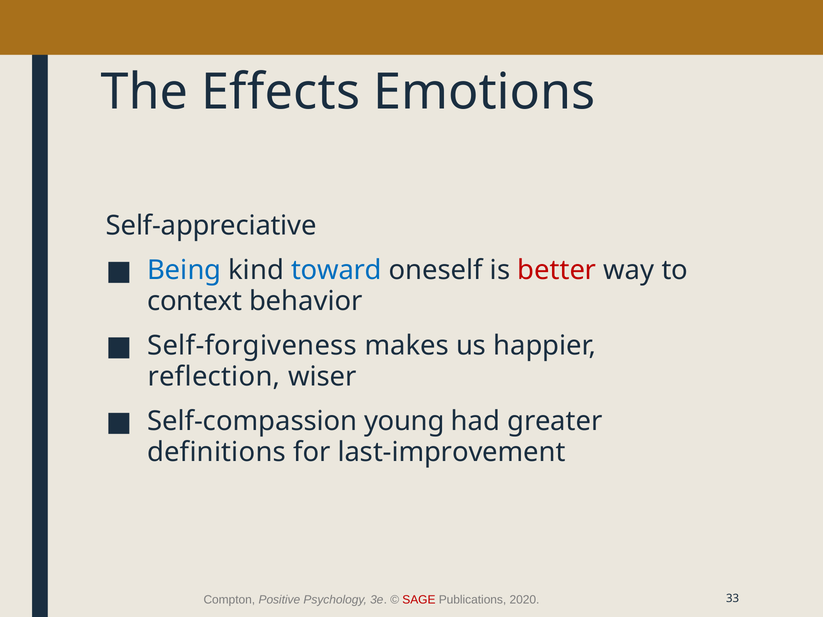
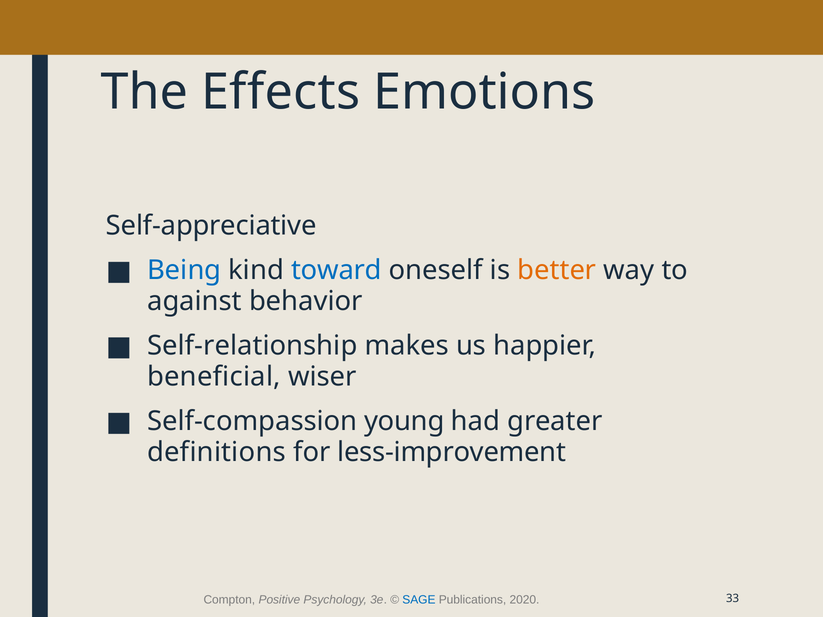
better colour: red -> orange (557, 270)
context: context -> against (195, 301)
Self-forgiveness: Self-forgiveness -> Self-relationship (252, 346)
reflection: reflection -> beneficial (214, 377)
last-improvement: last-improvement -> less-improvement (452, 452)
SAGE colour: red -> blue (419, 600)
